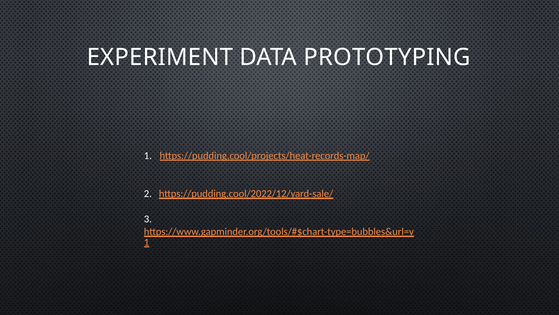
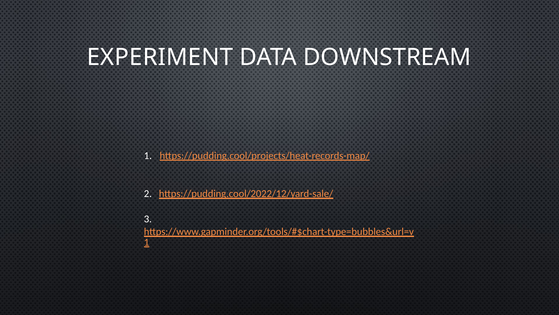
PROTOTYPING: PROTOTYPING -> DOWNSTREAM (387, 57)
